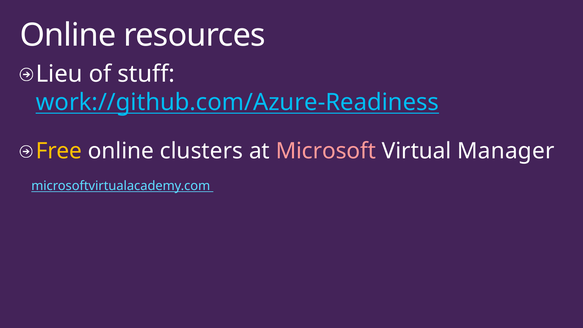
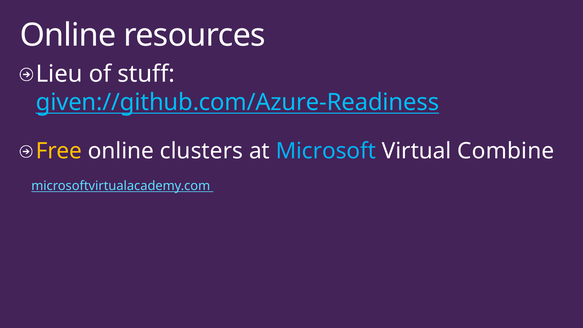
work://github.com/Azure-Readiness: work://github.com/Azure-Readiness -> given://github.com/Azure-Readiness (238, 102)
Microsoft colour: pink -> light blue (326, 151)
Manager: Manager -> Combine (506, 151)
